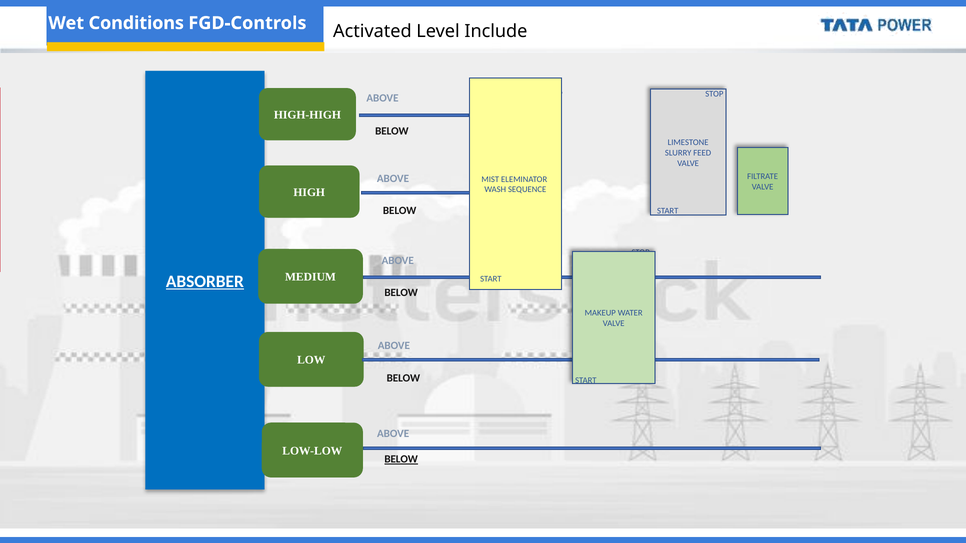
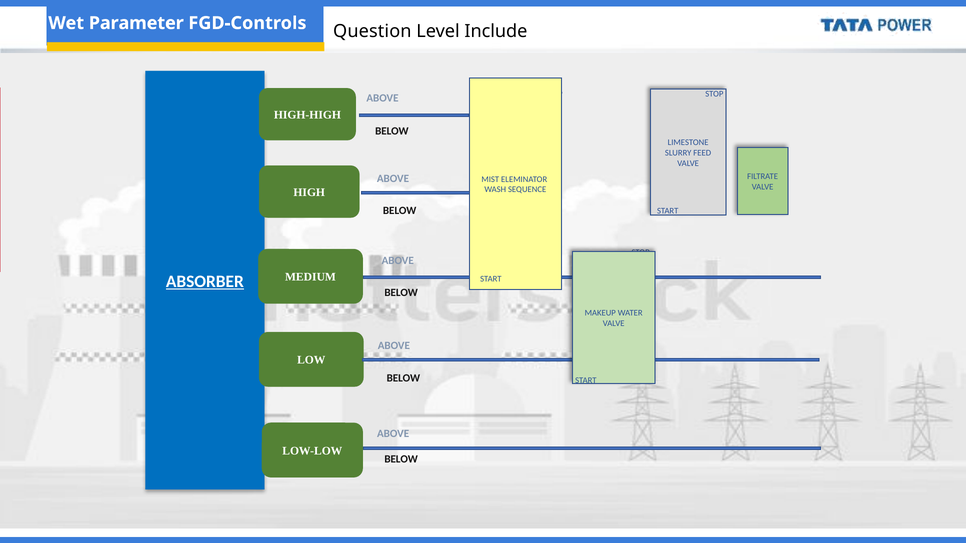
Conditions: Conditions -> Parameter (136, 23)
Activated: Activated -> Question (372, 31)
BELOW underline: present -> none (401, 460)
